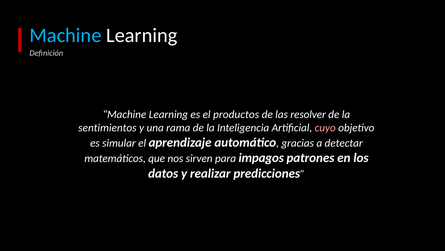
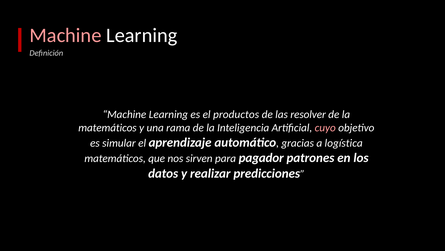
Machine colour: light blue -> pink (66, 35)
sentimientos: sentimientos -> matemáticos (107, 127)
detectar: detectar -> logística (344, 143)
impagos: impagos -> pagador (261, 158)
